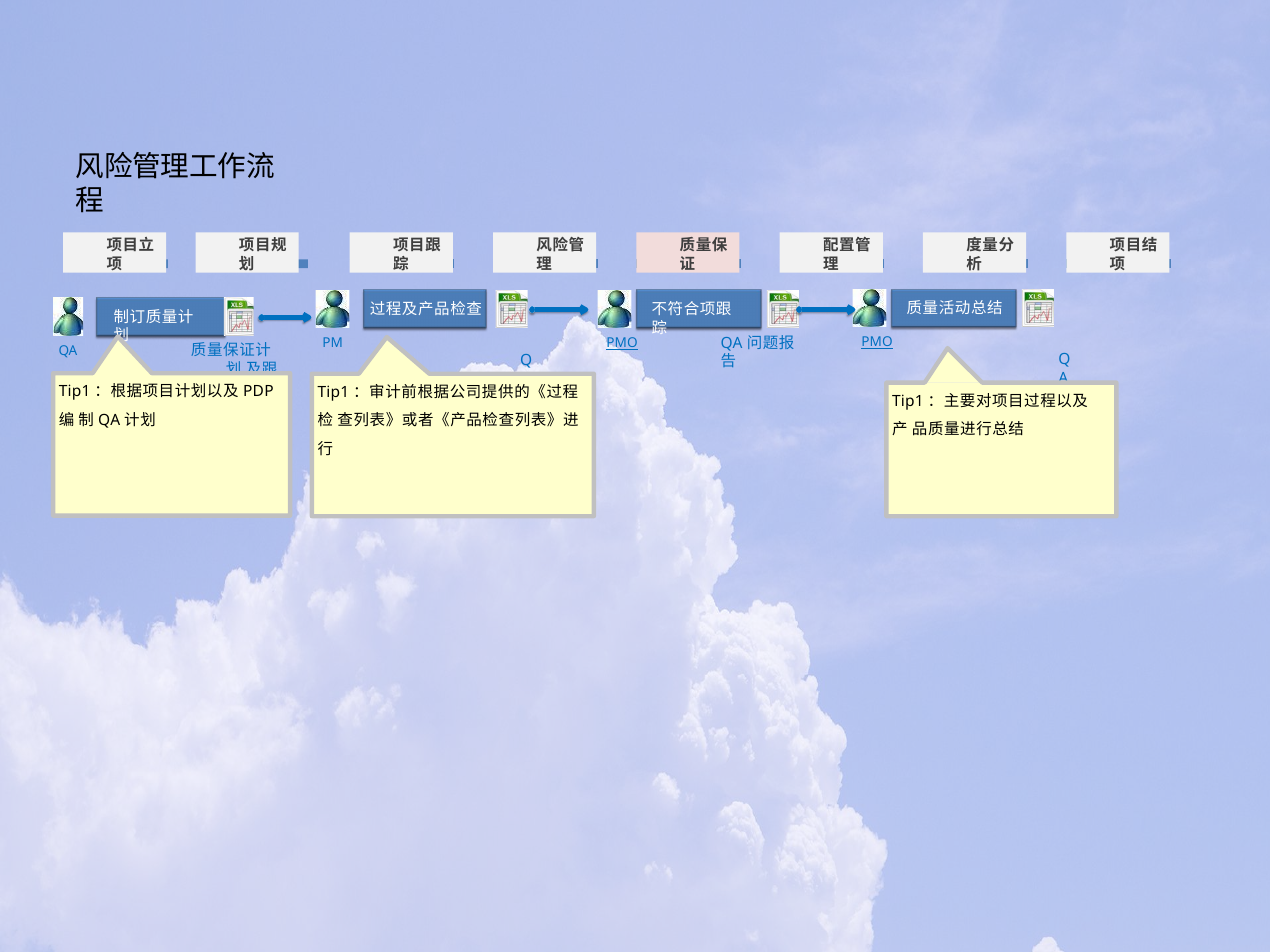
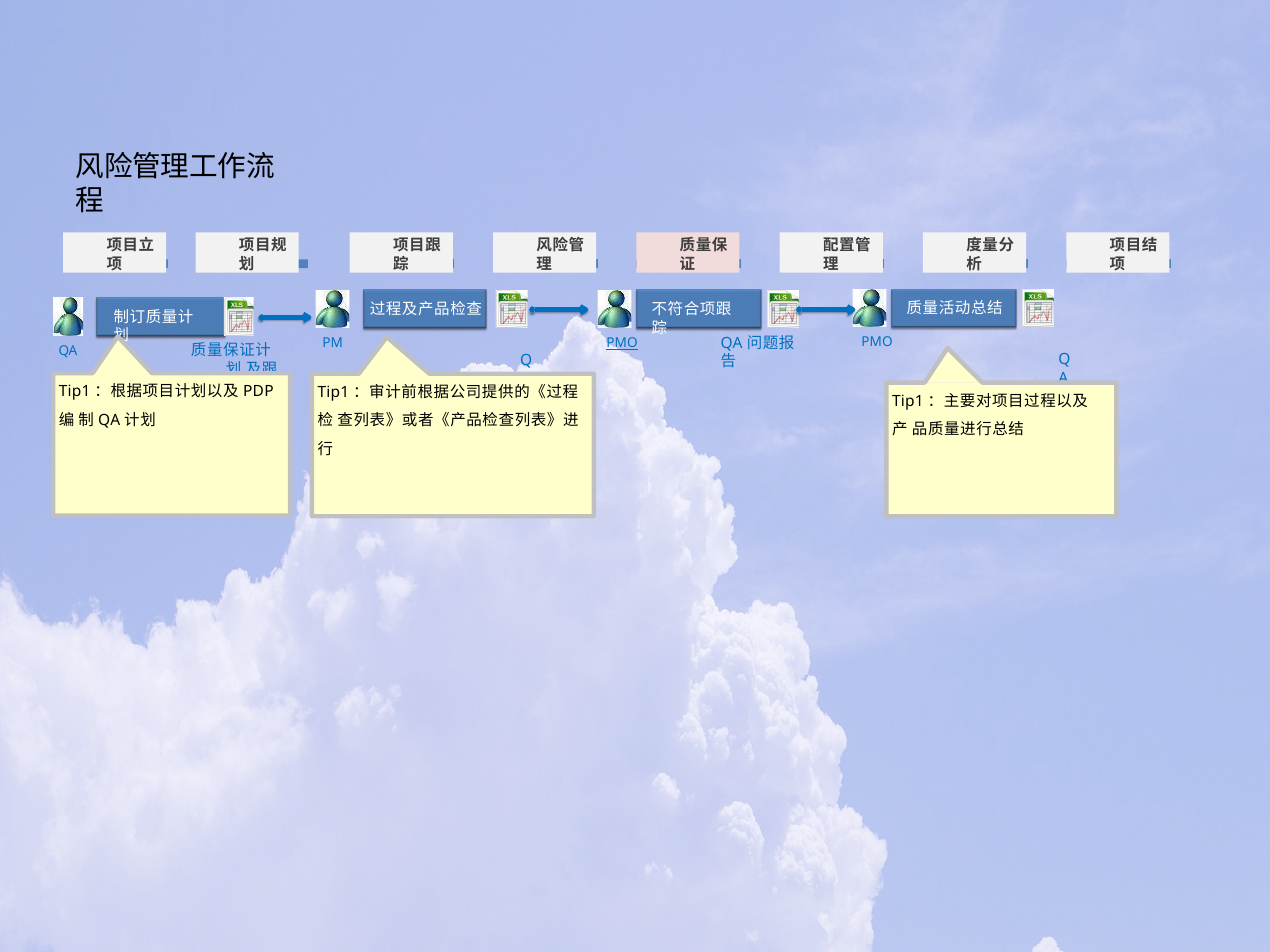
PMO underline: present -> none (877, 342)
